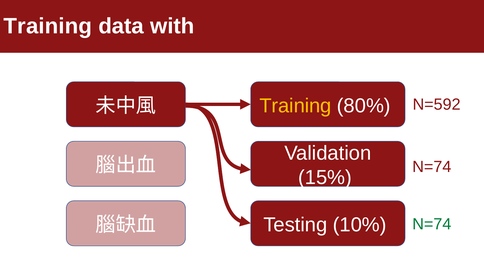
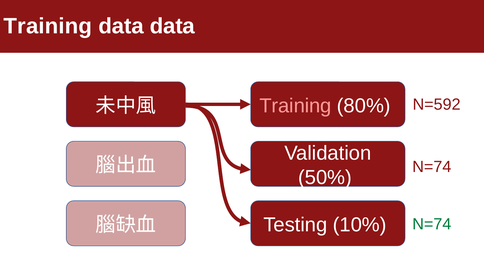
data with: with -> data (172, 26)
Training colour: yellow -> pink (295, 105)
15%: 15% -> 50% (325, 177)
